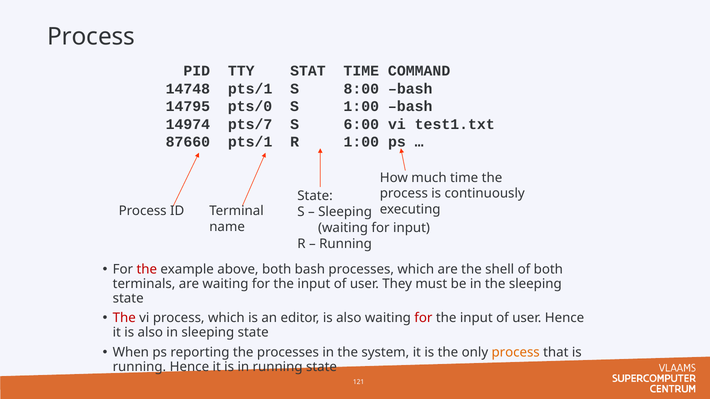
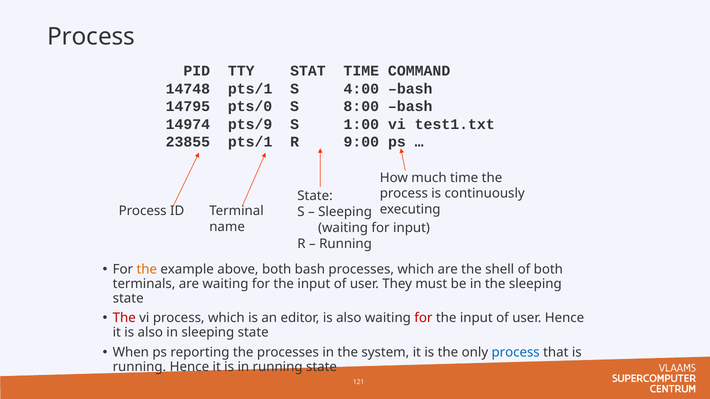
8:00: 8:00 -> 4:00 (361, 89)
S 1:00: 1:00 -> 8:00 (361, 107)
pts/7: pts/7 -> pts/9 (250, 124)
6:00: 6:00 -> 1:00 (361, 124)
87660: 87660 -> 23855 (188, 142)
R 1:00: 1:00 -> 9:00 (361, 142)
the colour: red -> orange (147, 270)
process colour: orange -> blue (516, 353)
